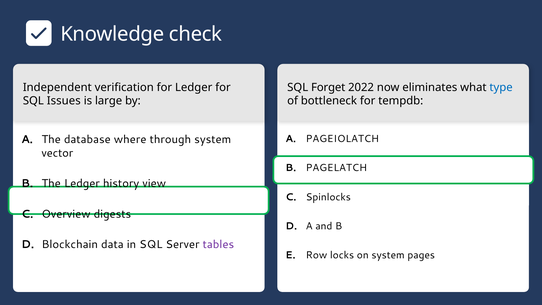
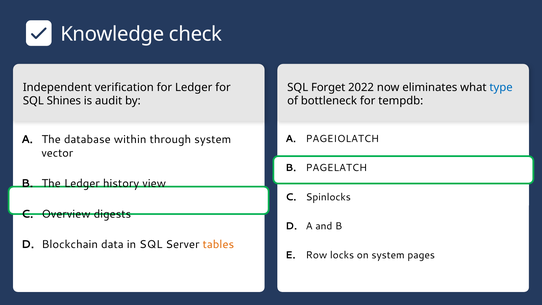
Issues: Issues -> Shines (64, 101)
large: large -> audit (109, 101)
where: where -> within (130, 139)
tables colour: purple -> orange (218, 244)
